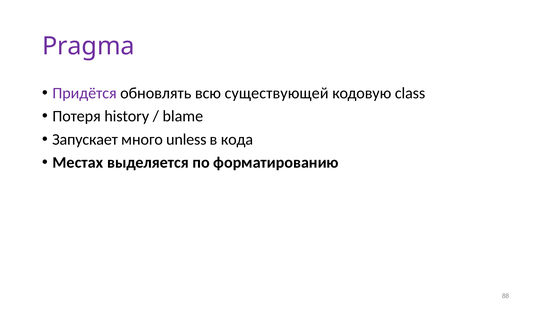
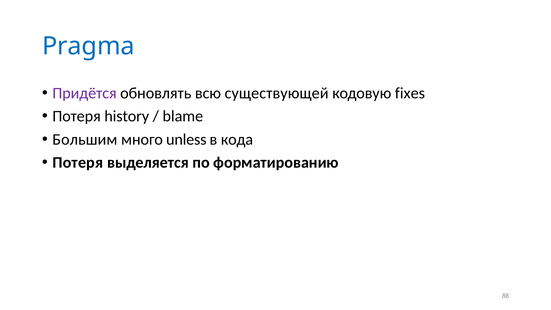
Pragma colour: purple -> blue (88, 46)
class: class -> fixes (410, 93)
Запускает: Запускает -> Большим (85, 139)
Местах: Местах -> Потеря (78, 162)
